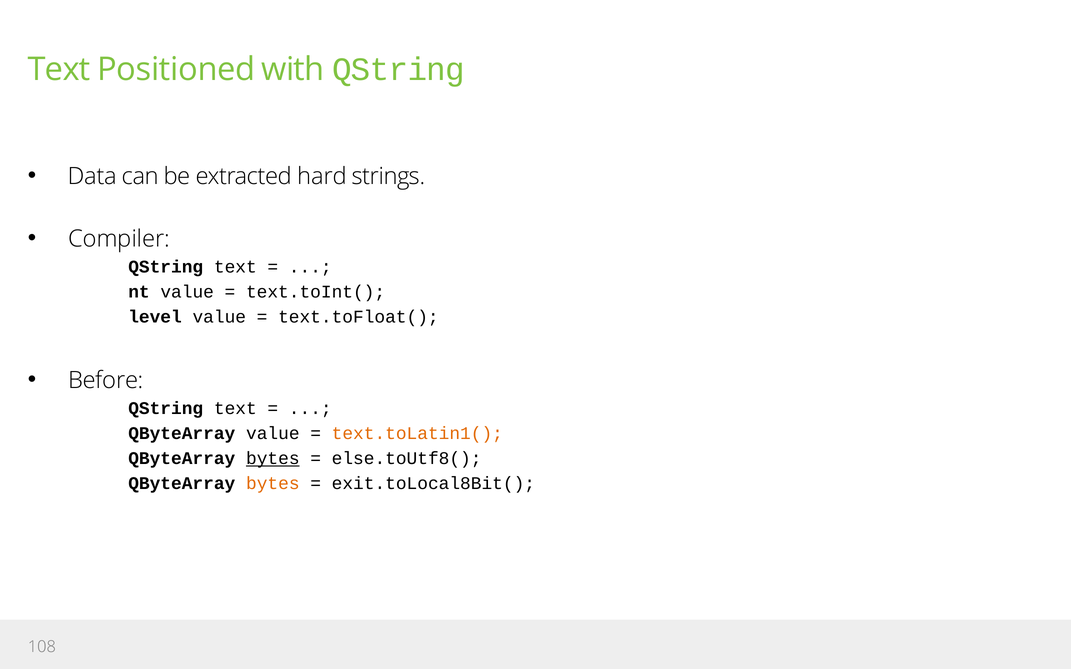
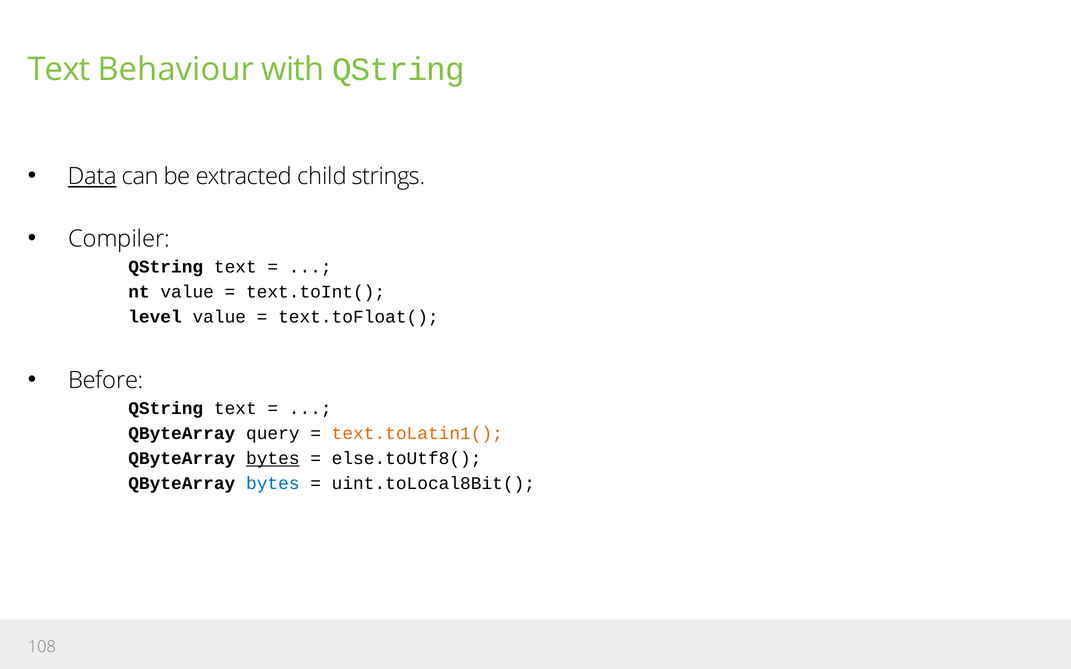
Positioned: Positioned -> Behaviour (176, 70)
Data underline: none -> present (92, 176)
hard: hard -> child (322, 176)
QByteArray value: value -> query (273, 434)
bytes colour: orange -> blue (273, 484)
exit.toLocal8Bit(: exit.toLocal8Bit( -> uint.toLocal8Bit( (433, 484)
